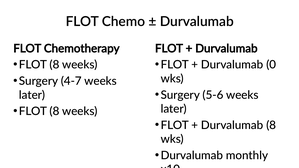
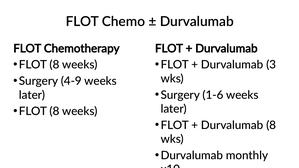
0: 0 -> 3 (271, 65)
4-7: 4-7 -> 4-9 (71, 81)
5-6: 5-6 -> 1-6 (213, 95)
